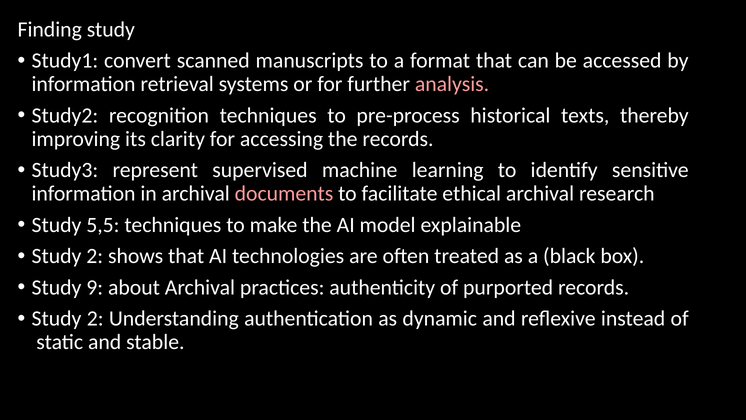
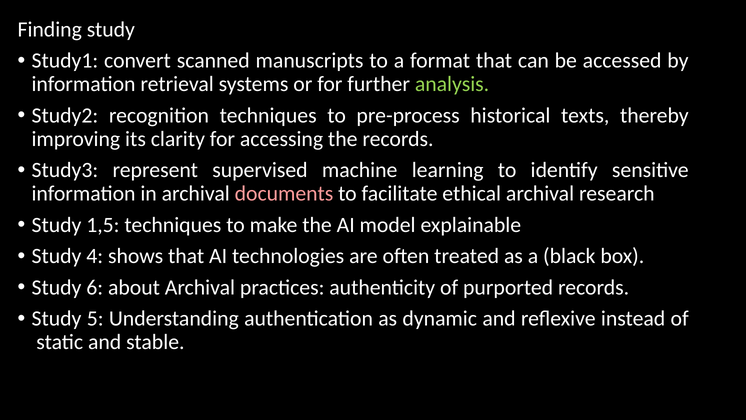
analysis colour: pink -> light green (452, 84)
5,5: 5,5 -> 1,5 (103, 225)
2: 2 -> 4 (95, 256)
9: 9 -> 6 (95, 287)
2: 2 -> 5 (95, 318)
